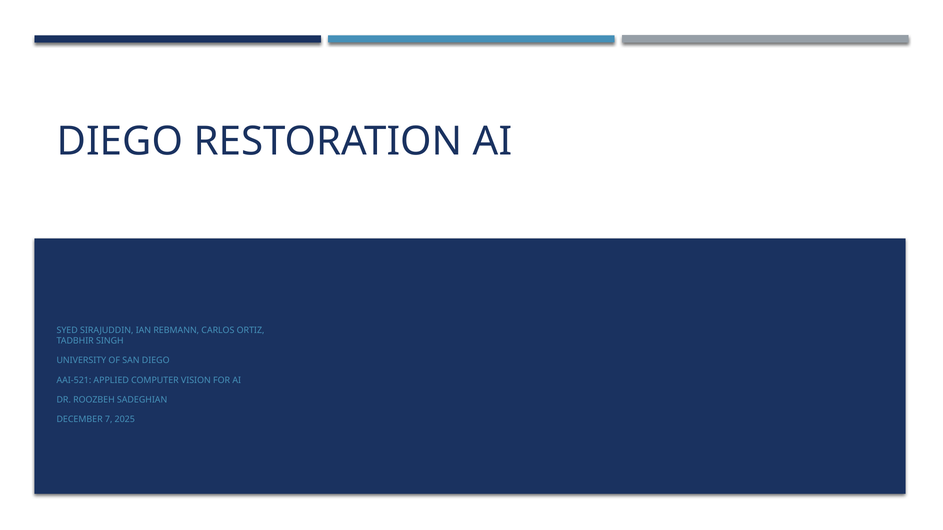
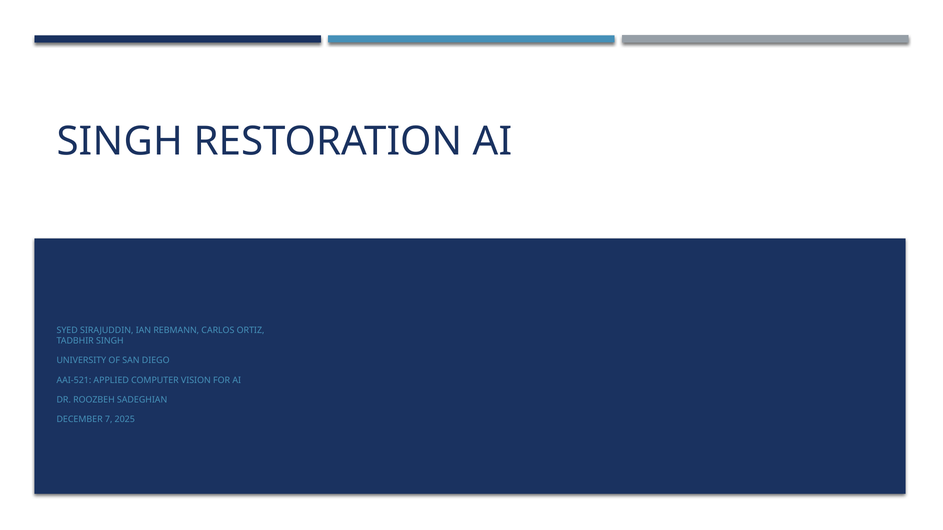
DIEGO: DIEGO -> SINGH (120, 142)
